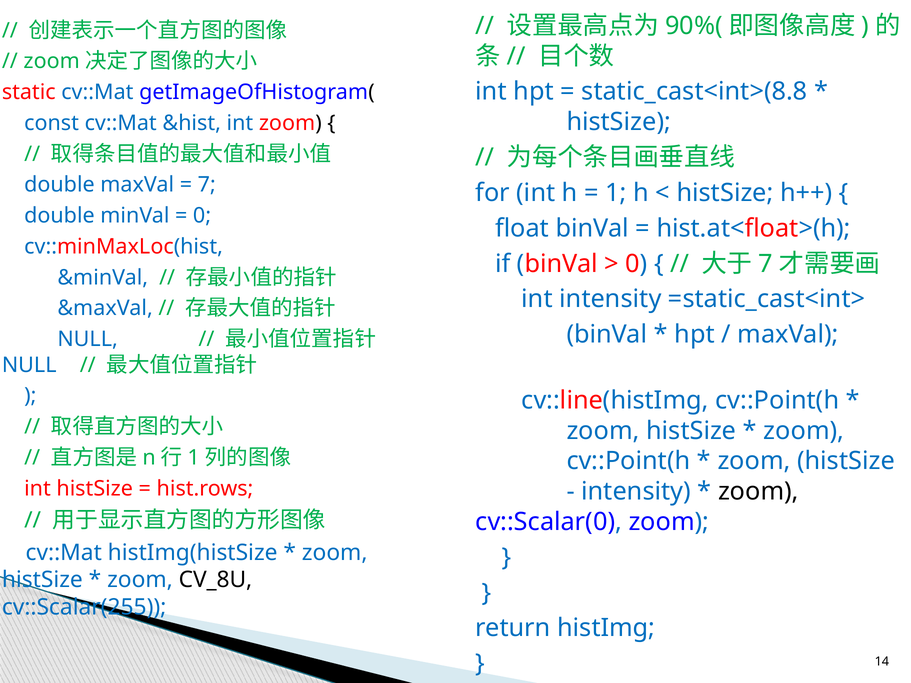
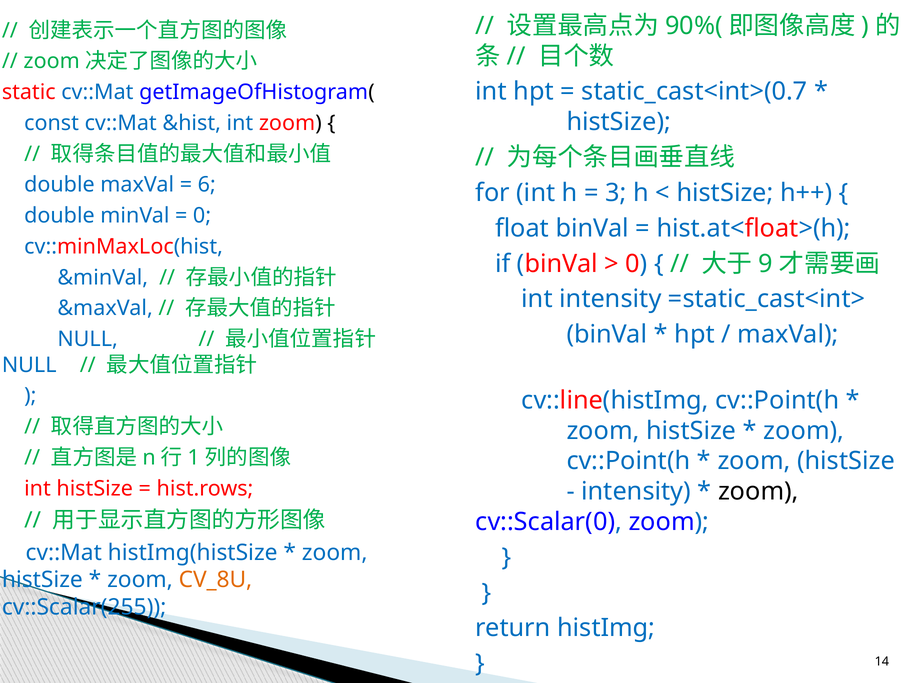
static_cast<int>(8.8: static_cast<int>(8.8 -> static_cast<int>(0.7 (694, 92)
7: 7 -> 6 (207, 185)
1: 1 -> 3 (616, 193)
7: 7 -> 9 (766, 264)
CV_8U colour: black -> orange (215, 580)
